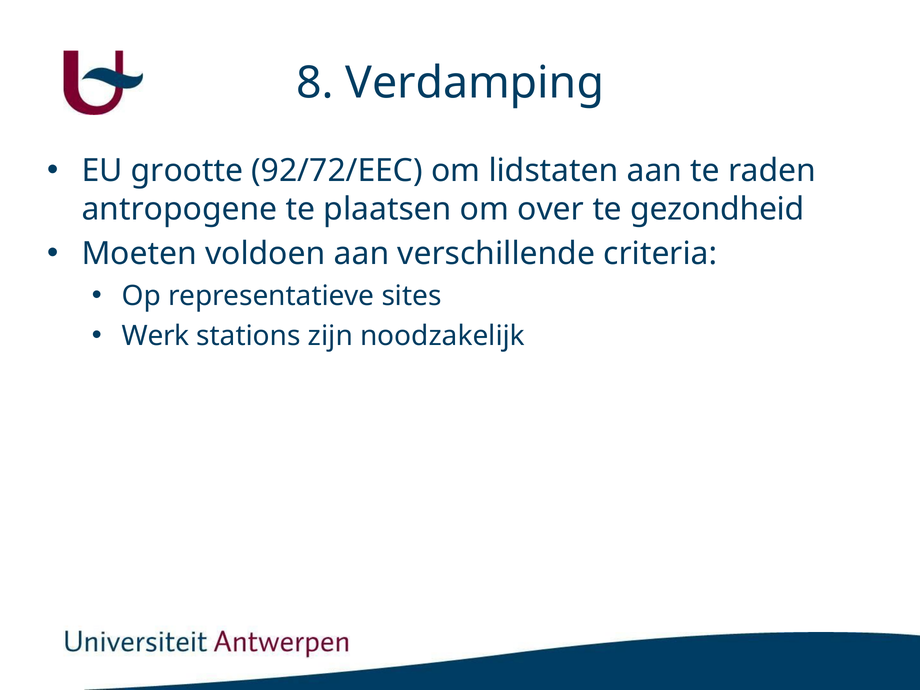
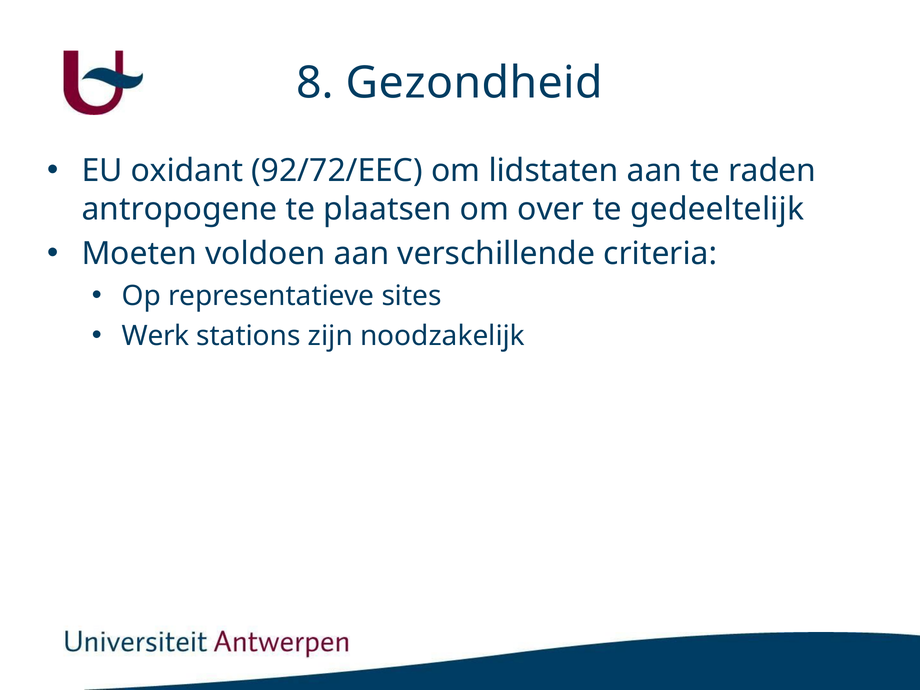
Verdamping: Verdamping -> Gezondheid (474, 83)
grootte: grootte -> oxidant (187, 171)
gezondheid: gezondheid -> gedeeltelijk (717, 209)
